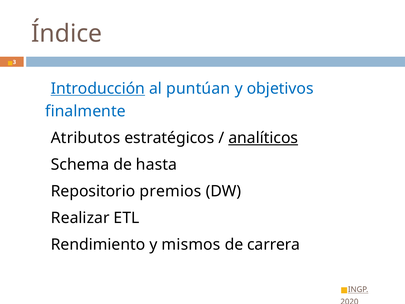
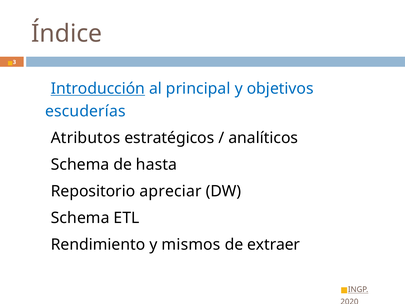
puntúan: puntúan -> principal (198, 88)
finalmente: finalmente -> escuderías (85, 111)
analíticos underline: present -> none (263, 138)
premios: premios -> apreciar (171, 191)
Realizar: Realizar -> Schema (80, 218)
carrera: carrera -> extraer (274, 244)
